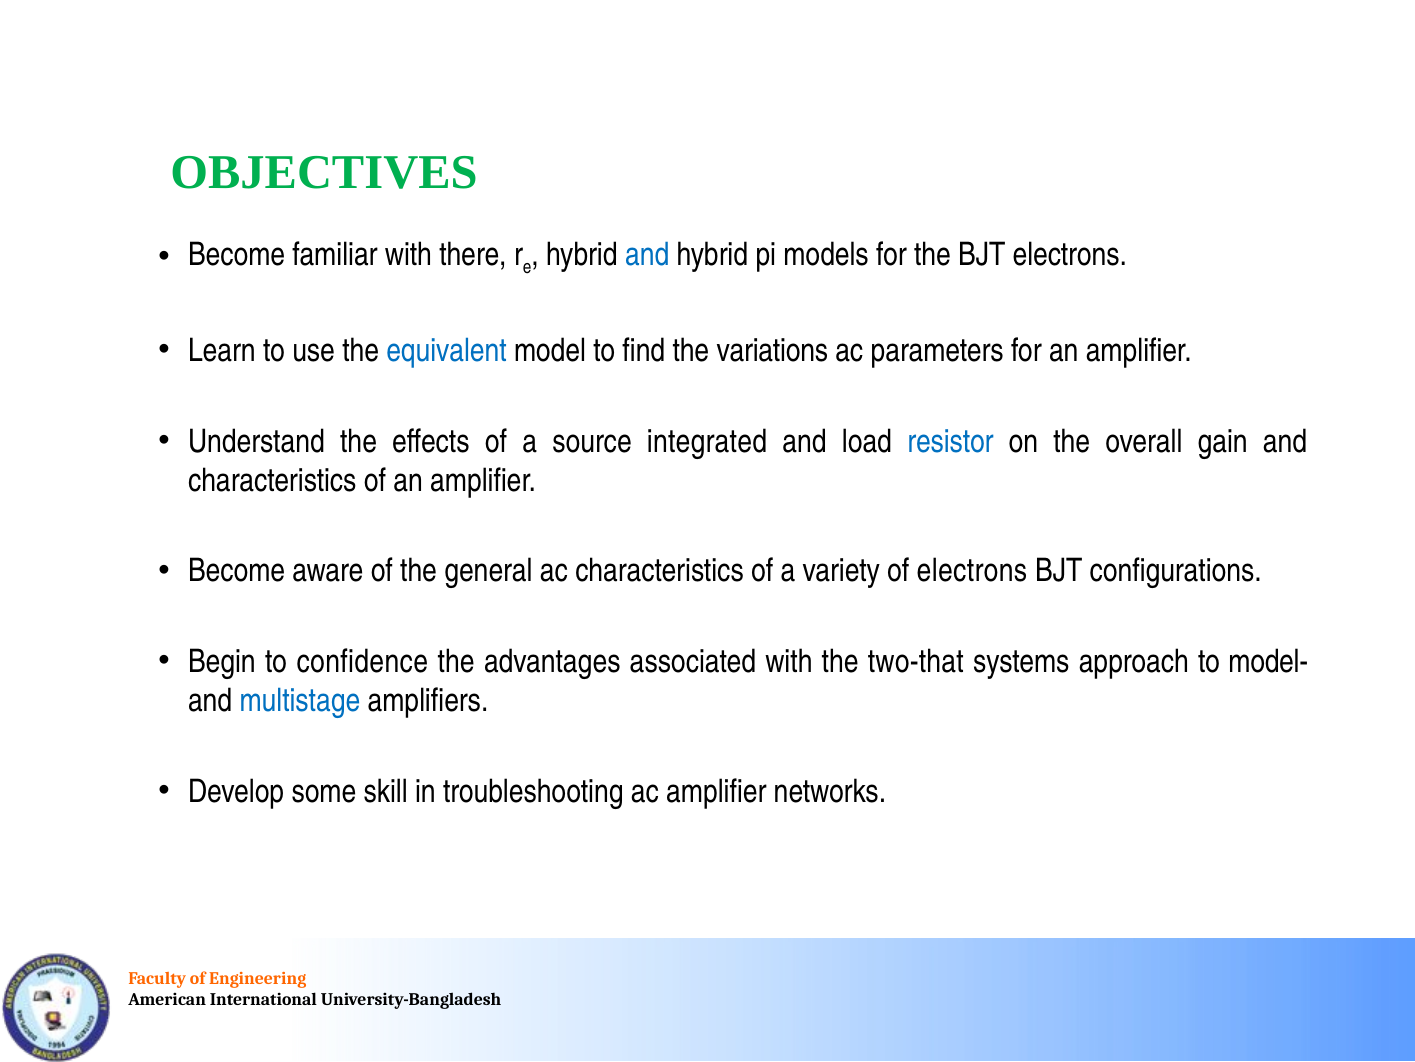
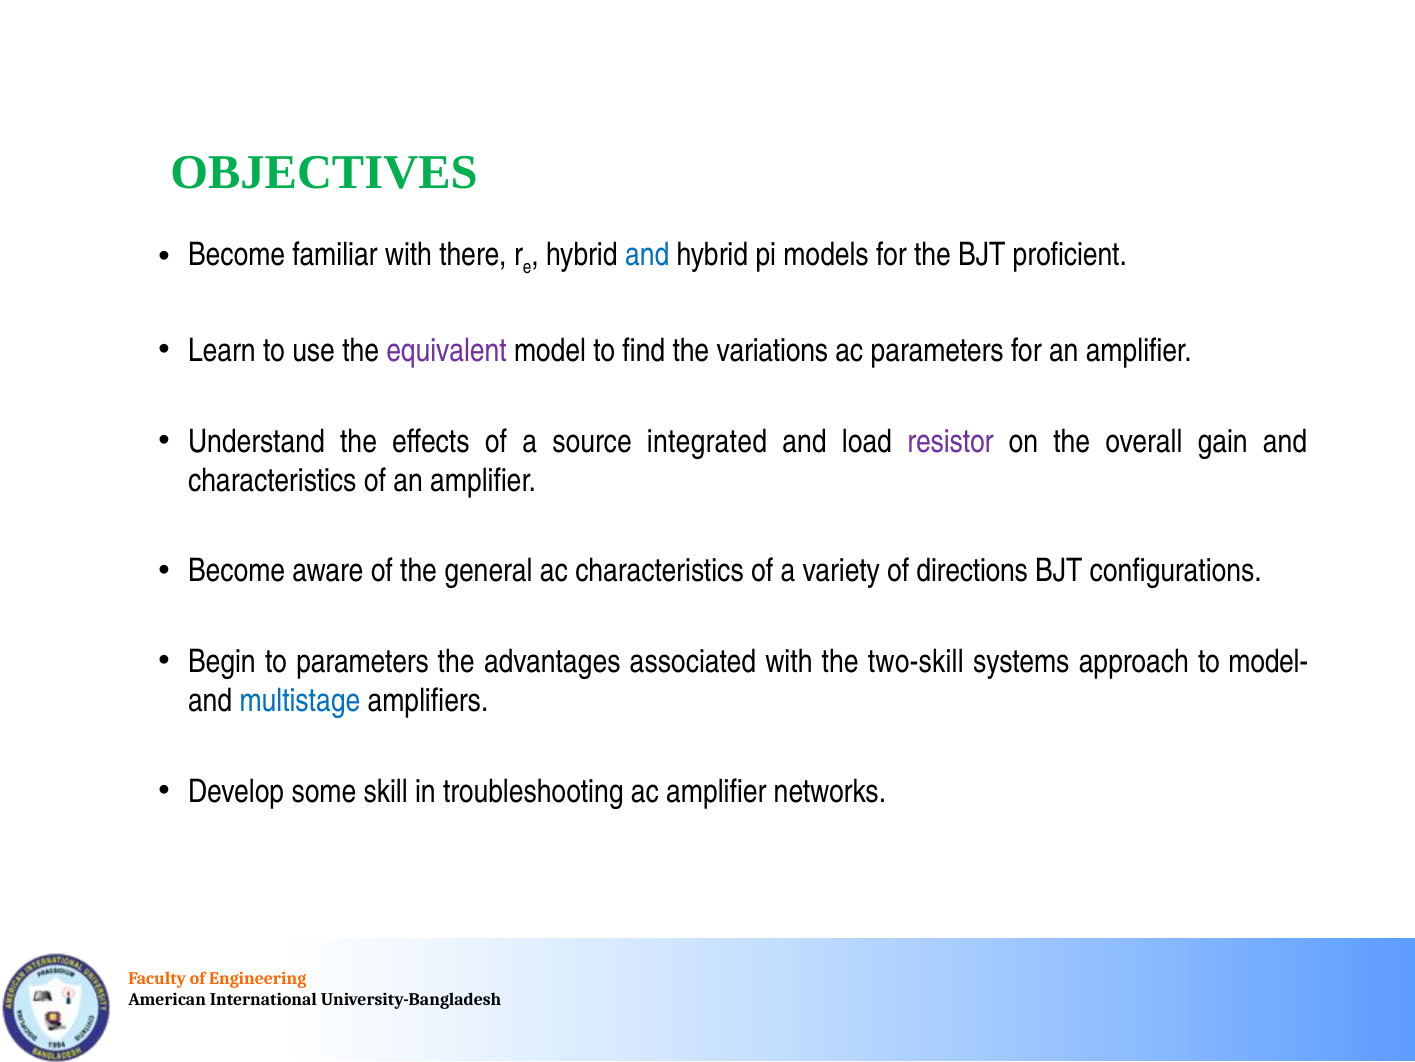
BJT electrons: electrons -> proficient (1070, 255)
equivalent colour: blue -> purple (446, 351)
resistor colour: blue -> purple (950, 441)
of electrons: electrons -> directions (972, 571)
to confidence: confidence -> parameters (363, 662)
two-that: two-that -> two-skill (916, 662)
